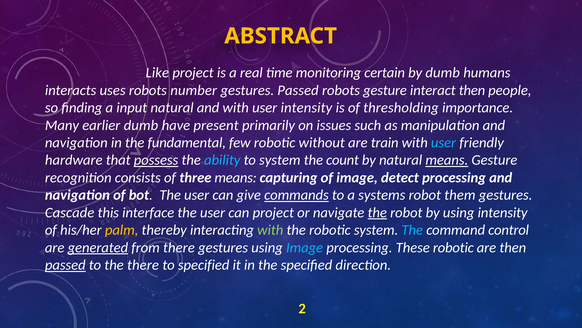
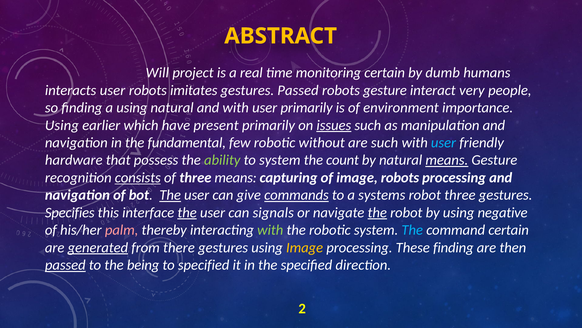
Like: Like -> Will (157, 73)
interacts uses: uses -> user (113, 90)
number: number -> imitates (194, 90)
interact then: then -> very (472, 90)
a input: input -> using (132, 107)
user intensity: intensity -> primarily (307, 107)
thresholding: thresholding -> environment (401, 107)
Many: Many -> Using (62, 125)
earlier dumb: dumb -> which (141, 125)
issues underline: none -> present (334, 125)
are train: train -> such (385, 142)
possess underline: present -> none (156, 160)
ability colour: light blue -> light green (222, 160)
consists underline: none -> present (138, 177)
image detect: detect -> robots (400, 177)
The underline: none -> present (170, 195)
robot them: them -> three (460, 195)
Cascade: Cascade -> Specifies (70, 212)
the underline: none -> present (187, 212)
can project: project -> signals (273, 212)
using intensity: intensity -> negative (503, 212)
palm colour: yellow -> pink (122, 230)
command control: control -> certain (509, 230)
Image colour: light blue -> yellow (305, 247)
These robotic: robotic -> finding (453, 247)
the there: there -> being (143, 265)
